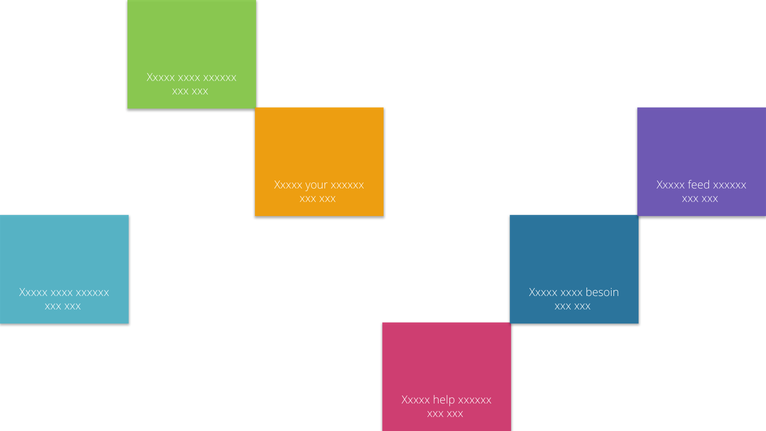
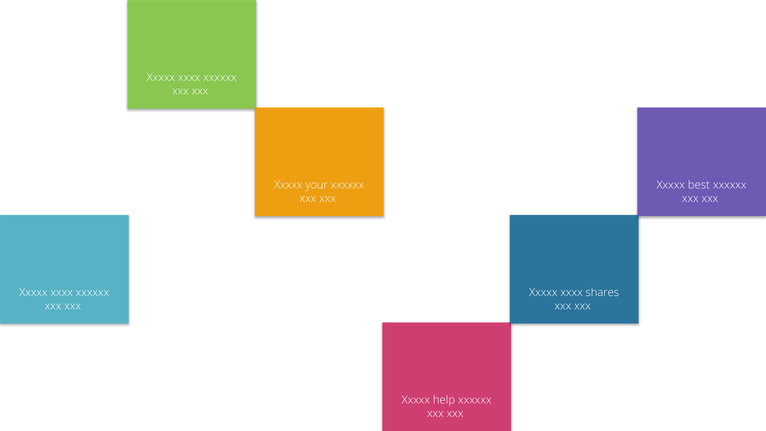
feed: feed -> best (699, 185)
besoin: besoin -> shares (602, 293)
